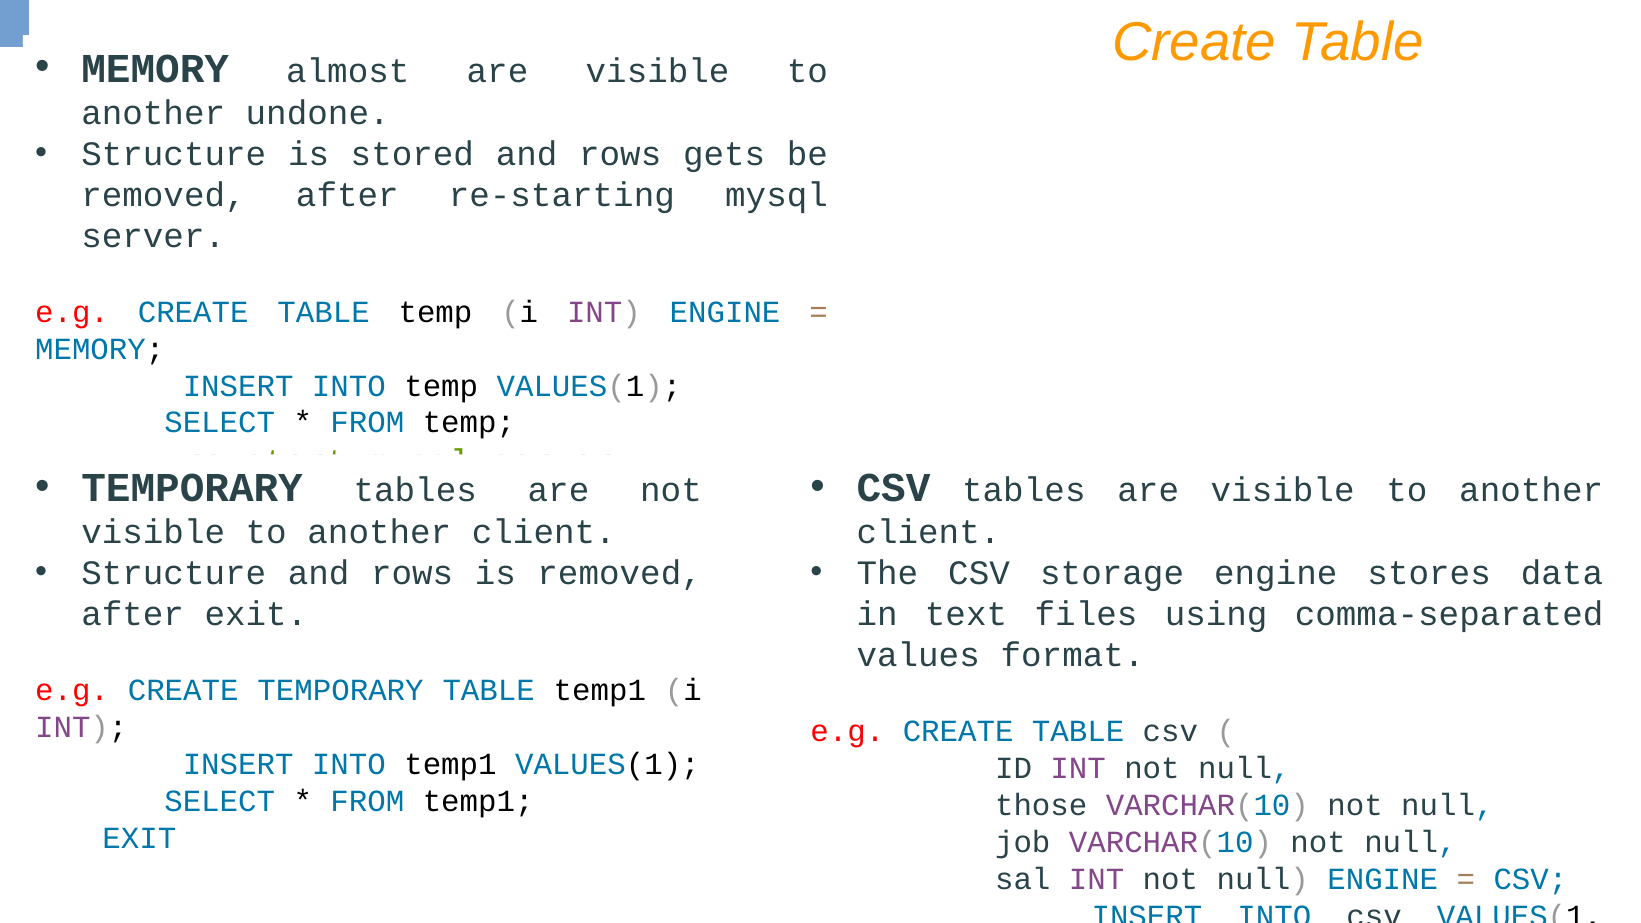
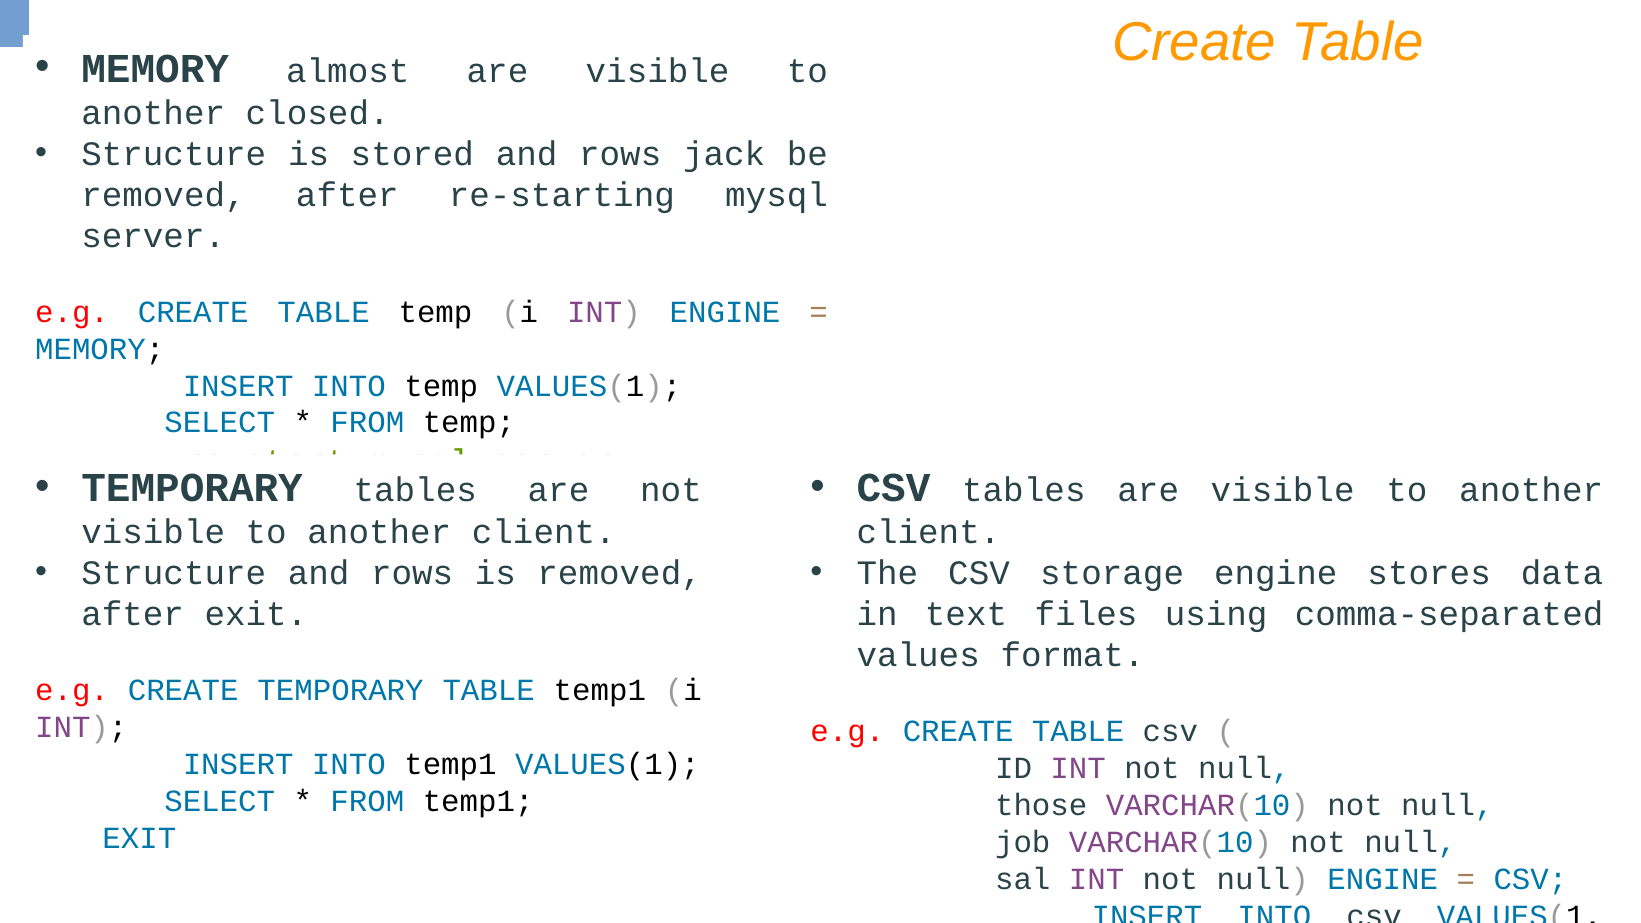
undone: undone -> closed (318, 113)
gets: gets -> jack (724, 154)
